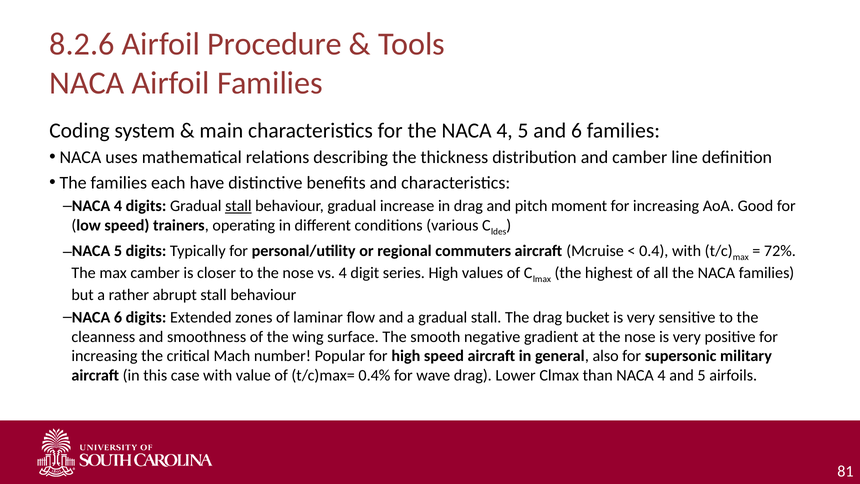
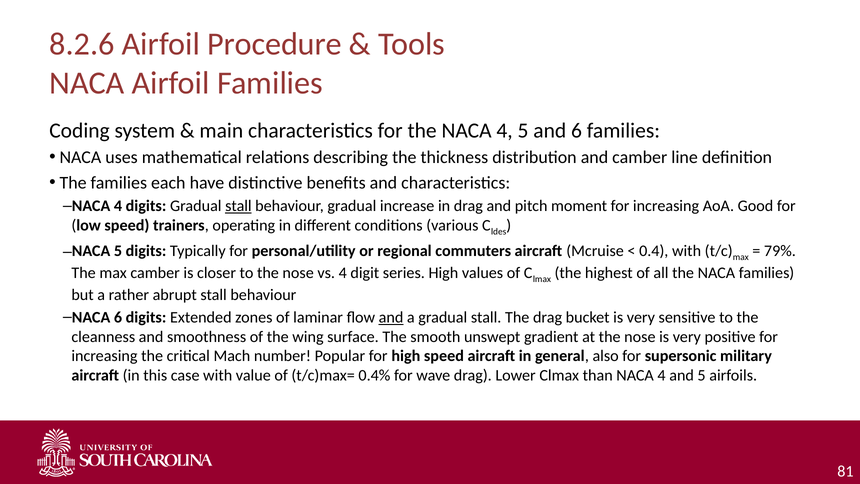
72%: 72% -> 79% (780, 251)
and underline: none -> present (391, 317)
negative: negative -> unswept (492, 337)
